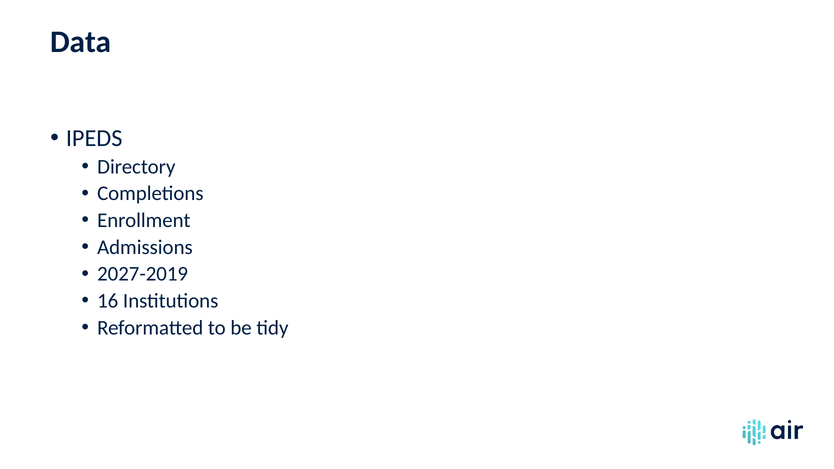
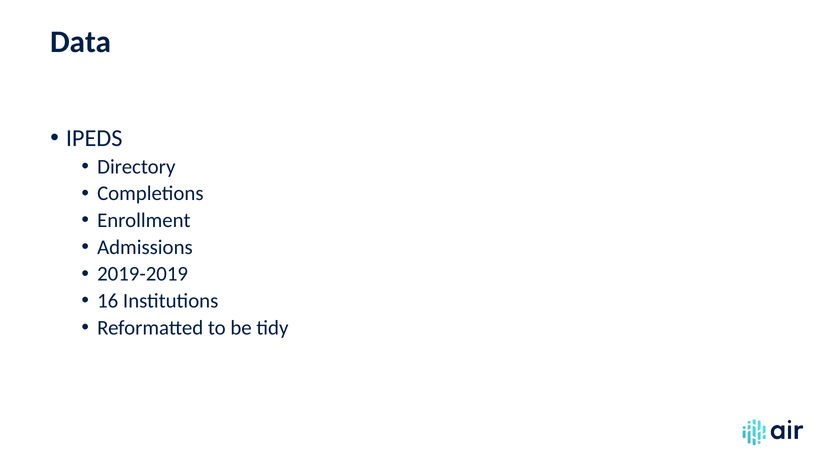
2027-2019: 2027-2019 -> 2019-2019 (143, 274)
